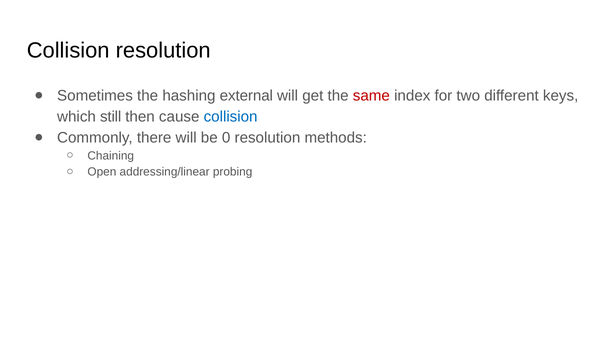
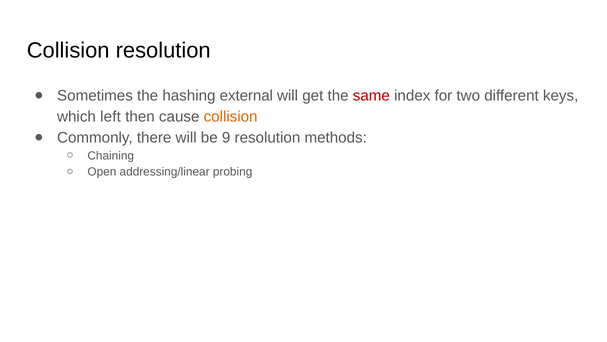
still: still -> left (111, 116)
collision colour: blue -> orange (231, 116)
0: 0 -> 9 (226, 137)
